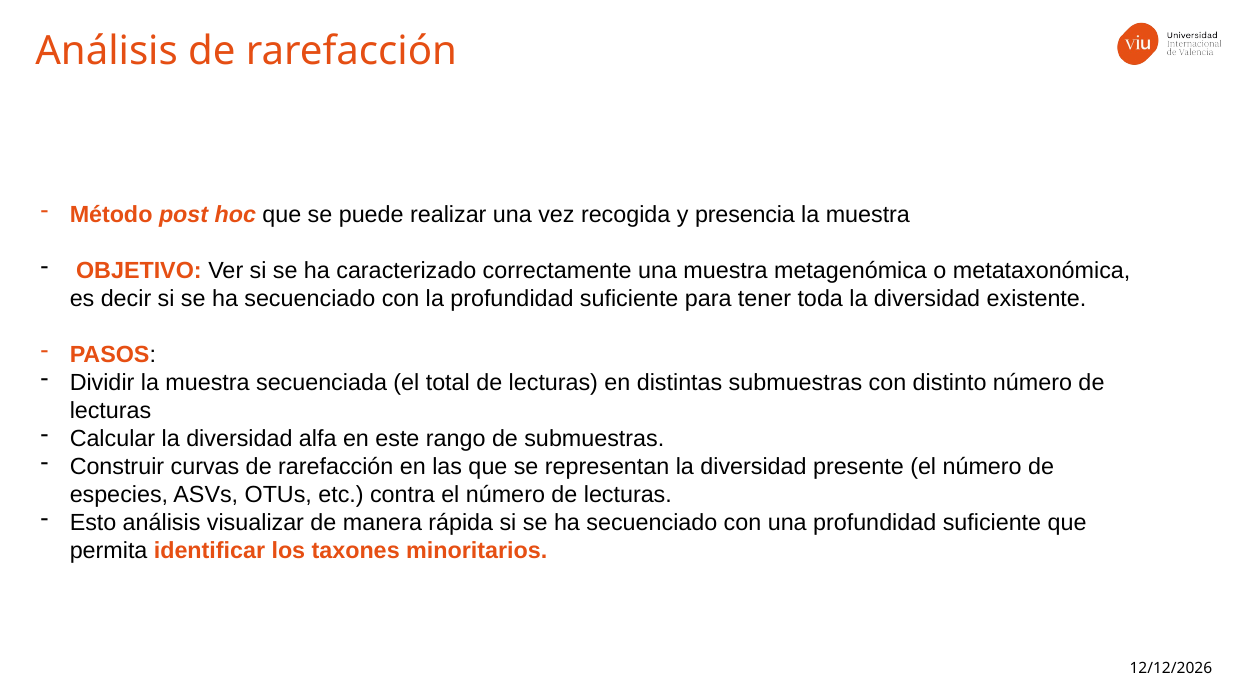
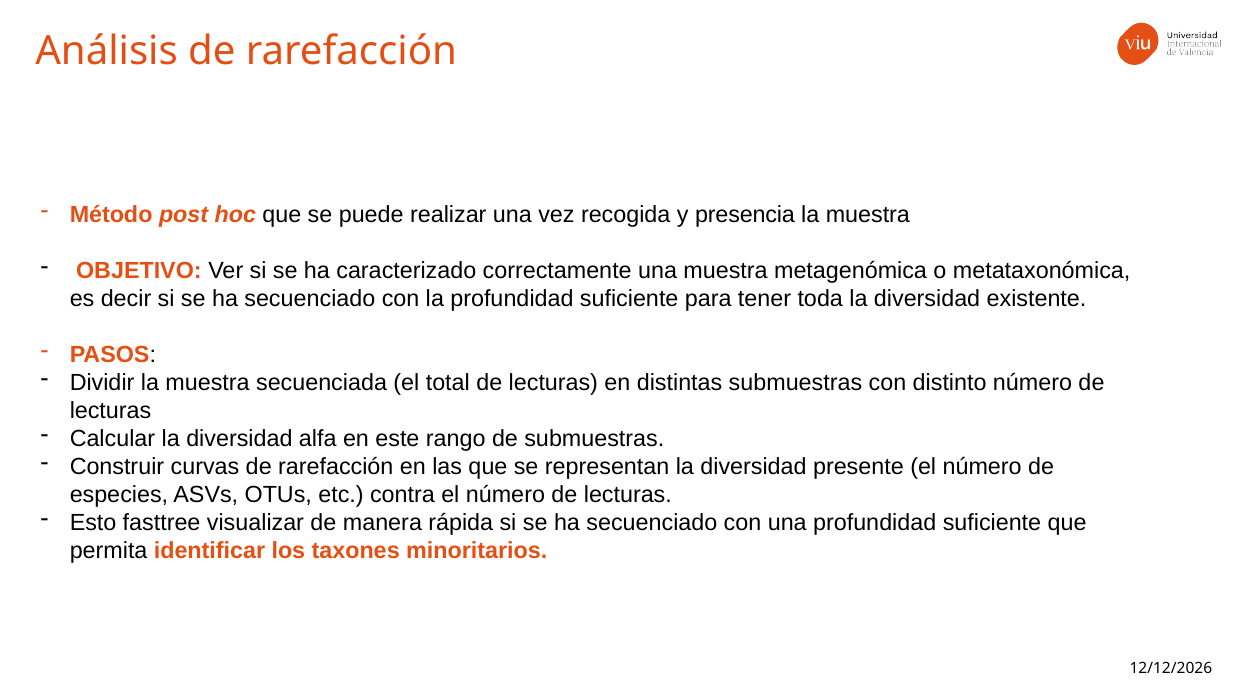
Esto análisis: análisis -> fasttree (162, 522)
